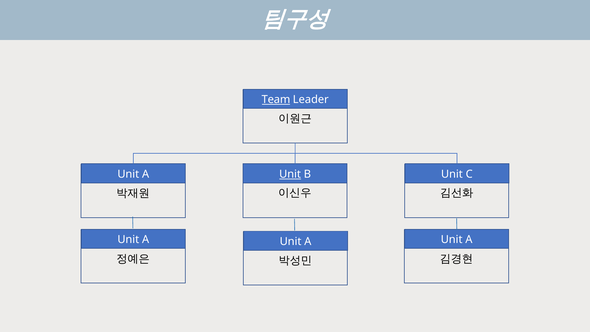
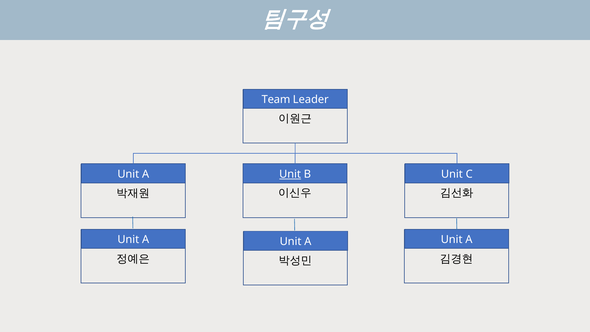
Team underline: present -> none (276, 100)
